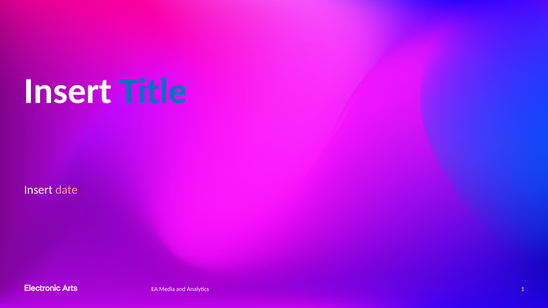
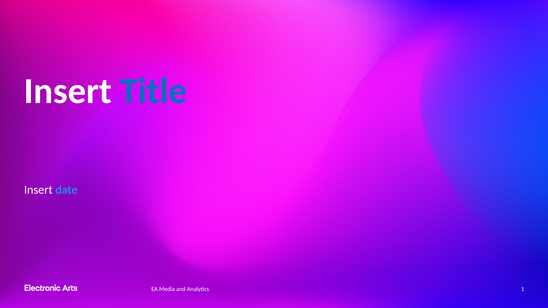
date colour: pink -> light blue (66, 190)
